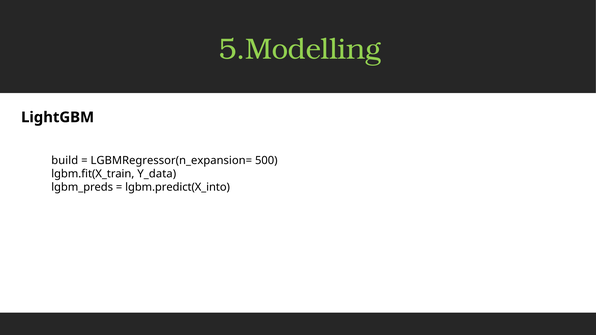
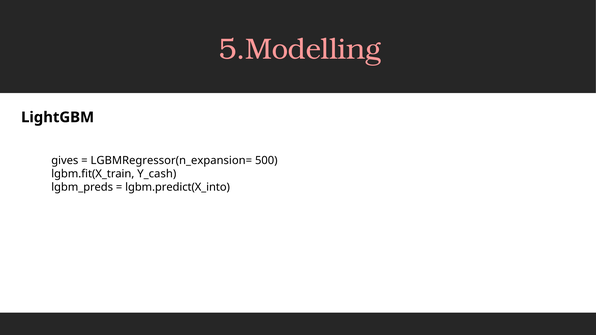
5.Modelling colour: light green -> pink (300, 49)
build: build -> gives (65, 161)
Y_data: Y_data -> Y_cash (157, 174)
